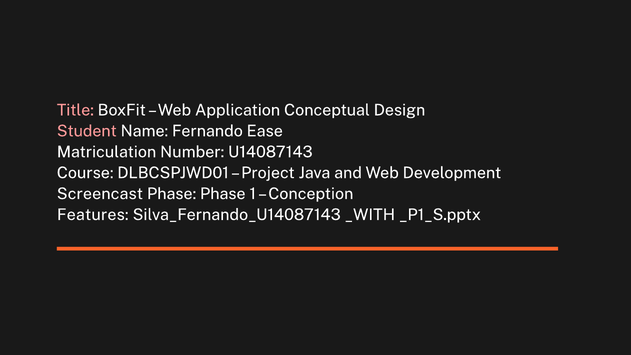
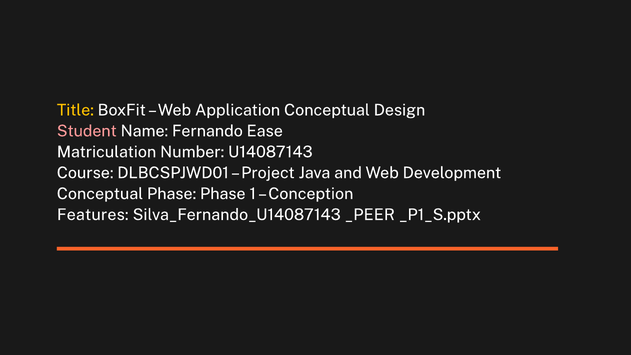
Title colour: pink -> yellow (75, 110)
Screencast: Screencast -> Conceptual (100, 194)
_WITH: _WITH -> _PEER (370, 215)
